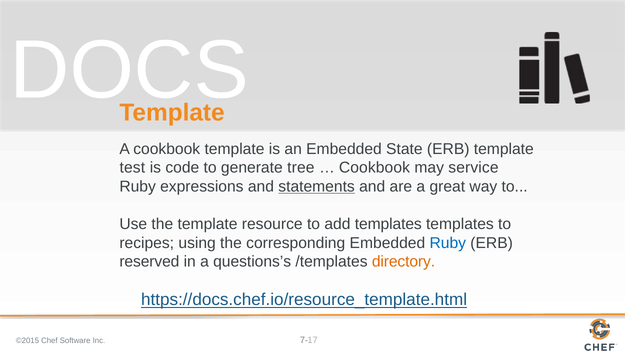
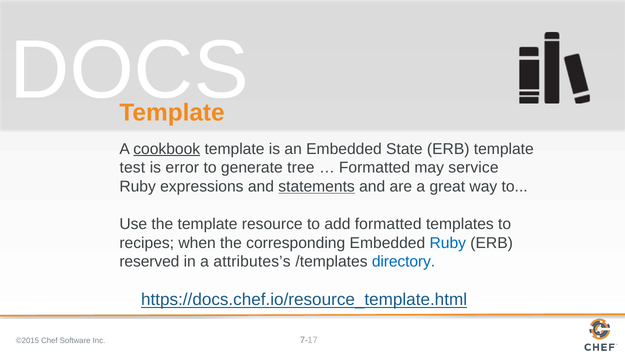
cookbook underline: none -> present (167, 149)
code: code -> error (182, 168)
Cookbook: Cookbook -> Formatted (375, 168)
add templates: templates -> formatted (388, 224)
using: using -> when (197, 243)
questions’s: questions’s -> attributes’s (252, 261)
directory colour: orange -> blue (403, 261)
